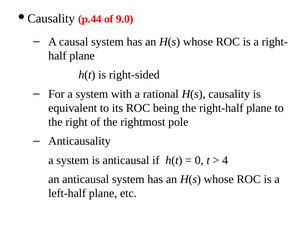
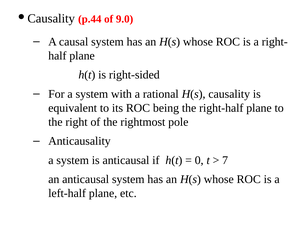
4: 4 -> 7 (225, 161)
